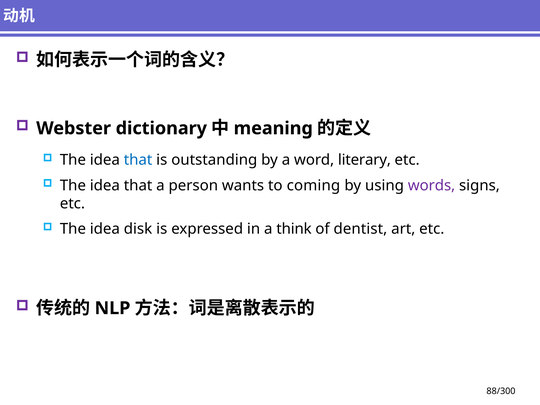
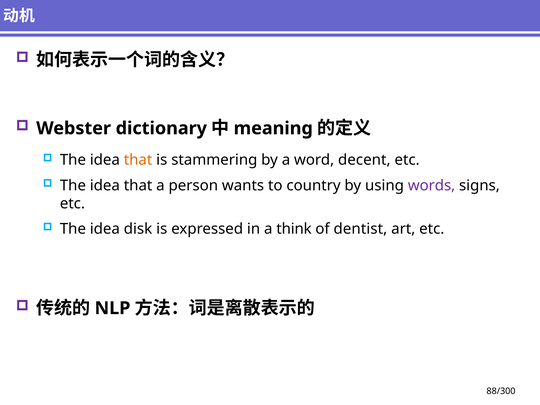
that colour: blue -> orange (138, 160)
outstanding: outstanding -> stammering (214, 160)
literary: literary -> decent (364, 160)
coming: coming -> country (314, 185)
